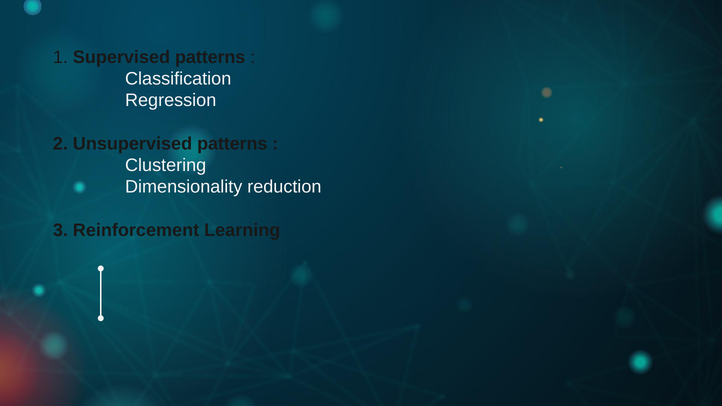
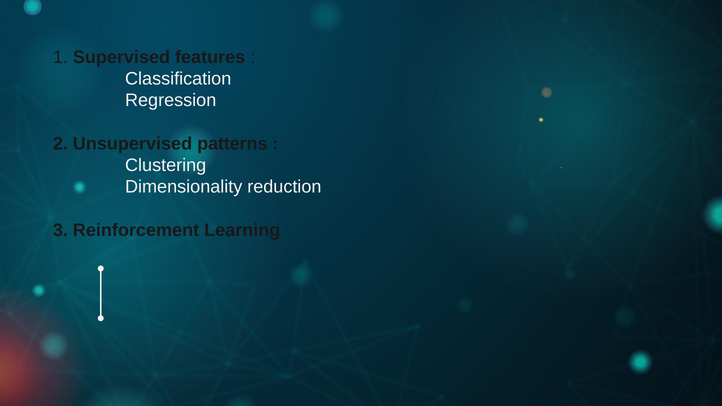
Supervised patterns: patterns -> features (210, 57)
